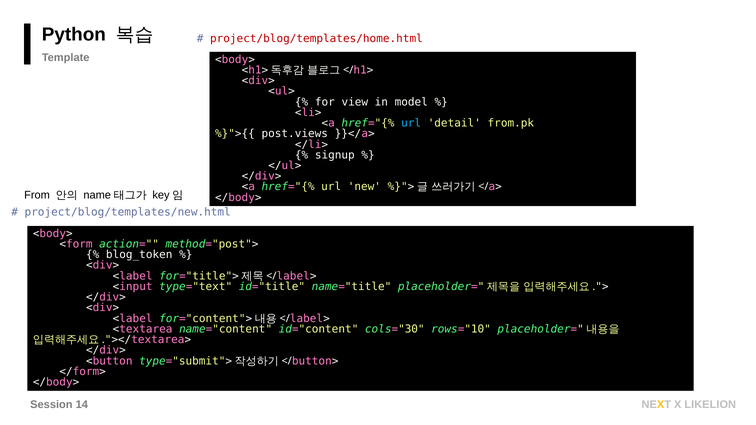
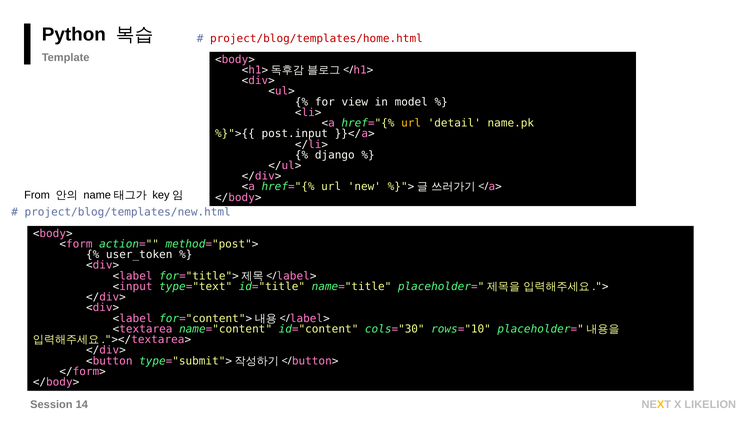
url colour: light blue -> yellow (411, 123)
from.pk: from.pk -> name.pk (511, 123)
post.views: post.views -> post.input (295, 134)
signup: signup -> django (335, 155)
blog_token: blog_token -> user_token (139, 255)
